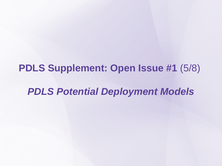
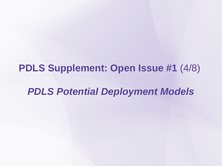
5/8: 5/8 -> 4/8 (190, 68)
